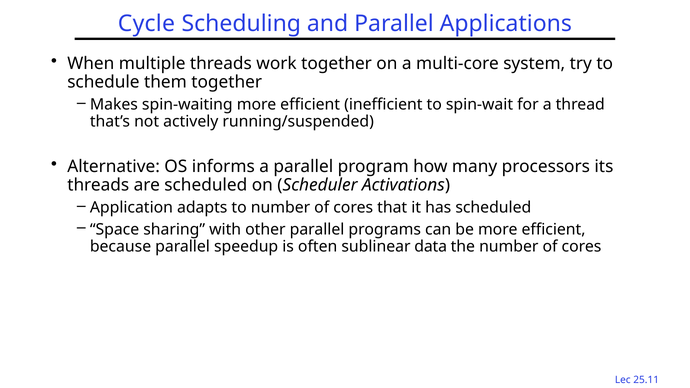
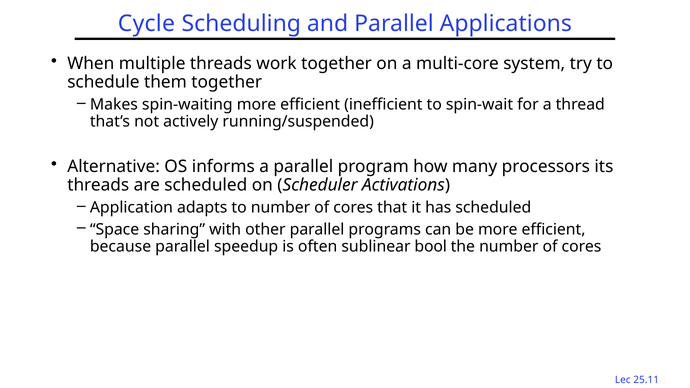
data: data -> bool (431, 247)
